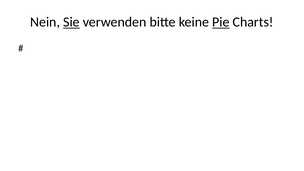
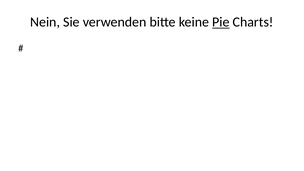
Sie underline: present -> none (71, 22)
